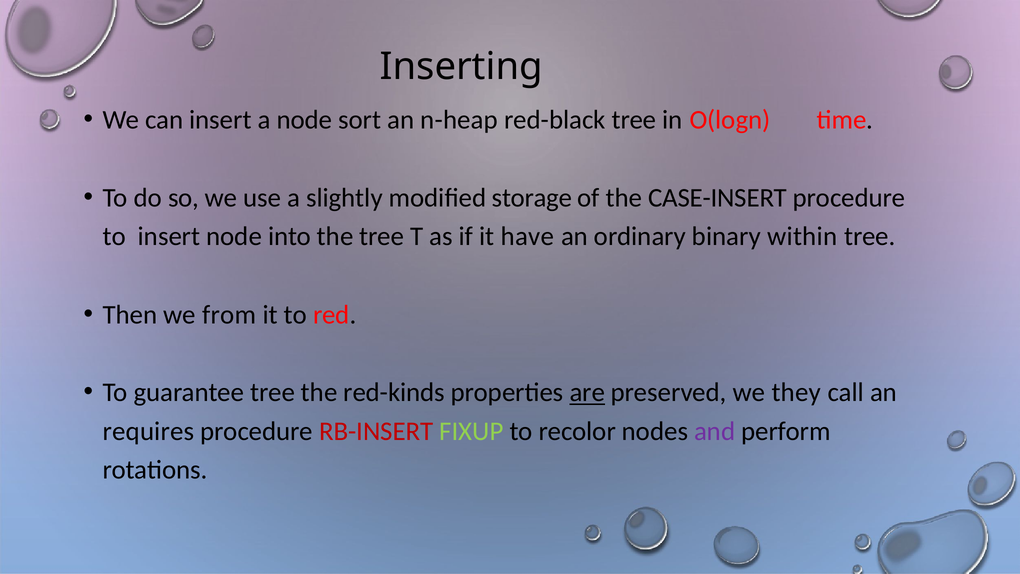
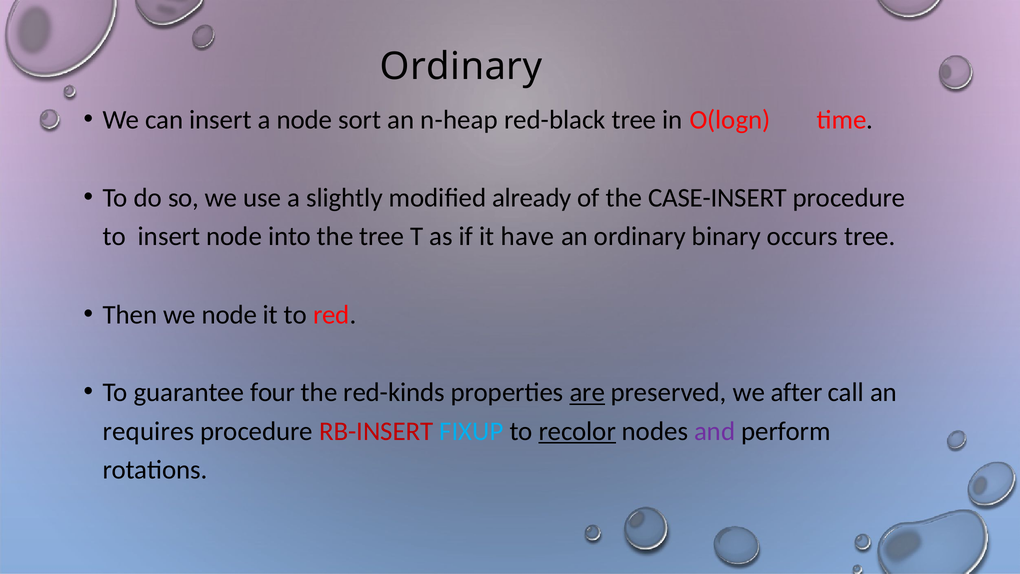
Inserting: Inserting -> Ordinary (461, 66)
storage: storage -> already (532, 198)
within: within -> occurs (802, 236)
we from: from -> node (229, 315)
guarantee tree: tree -> four (273, 392)
they: they -> after (797, 392)
FIXUP colour: light green -> light blue (471, 431)
recolor underline: none -> present (577, 431)
